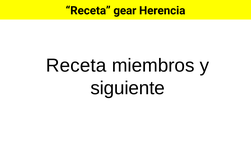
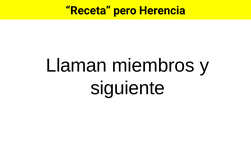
gear: gear -> pero (125, 11)
Receta: Receta -> Llaman (76, 66)
